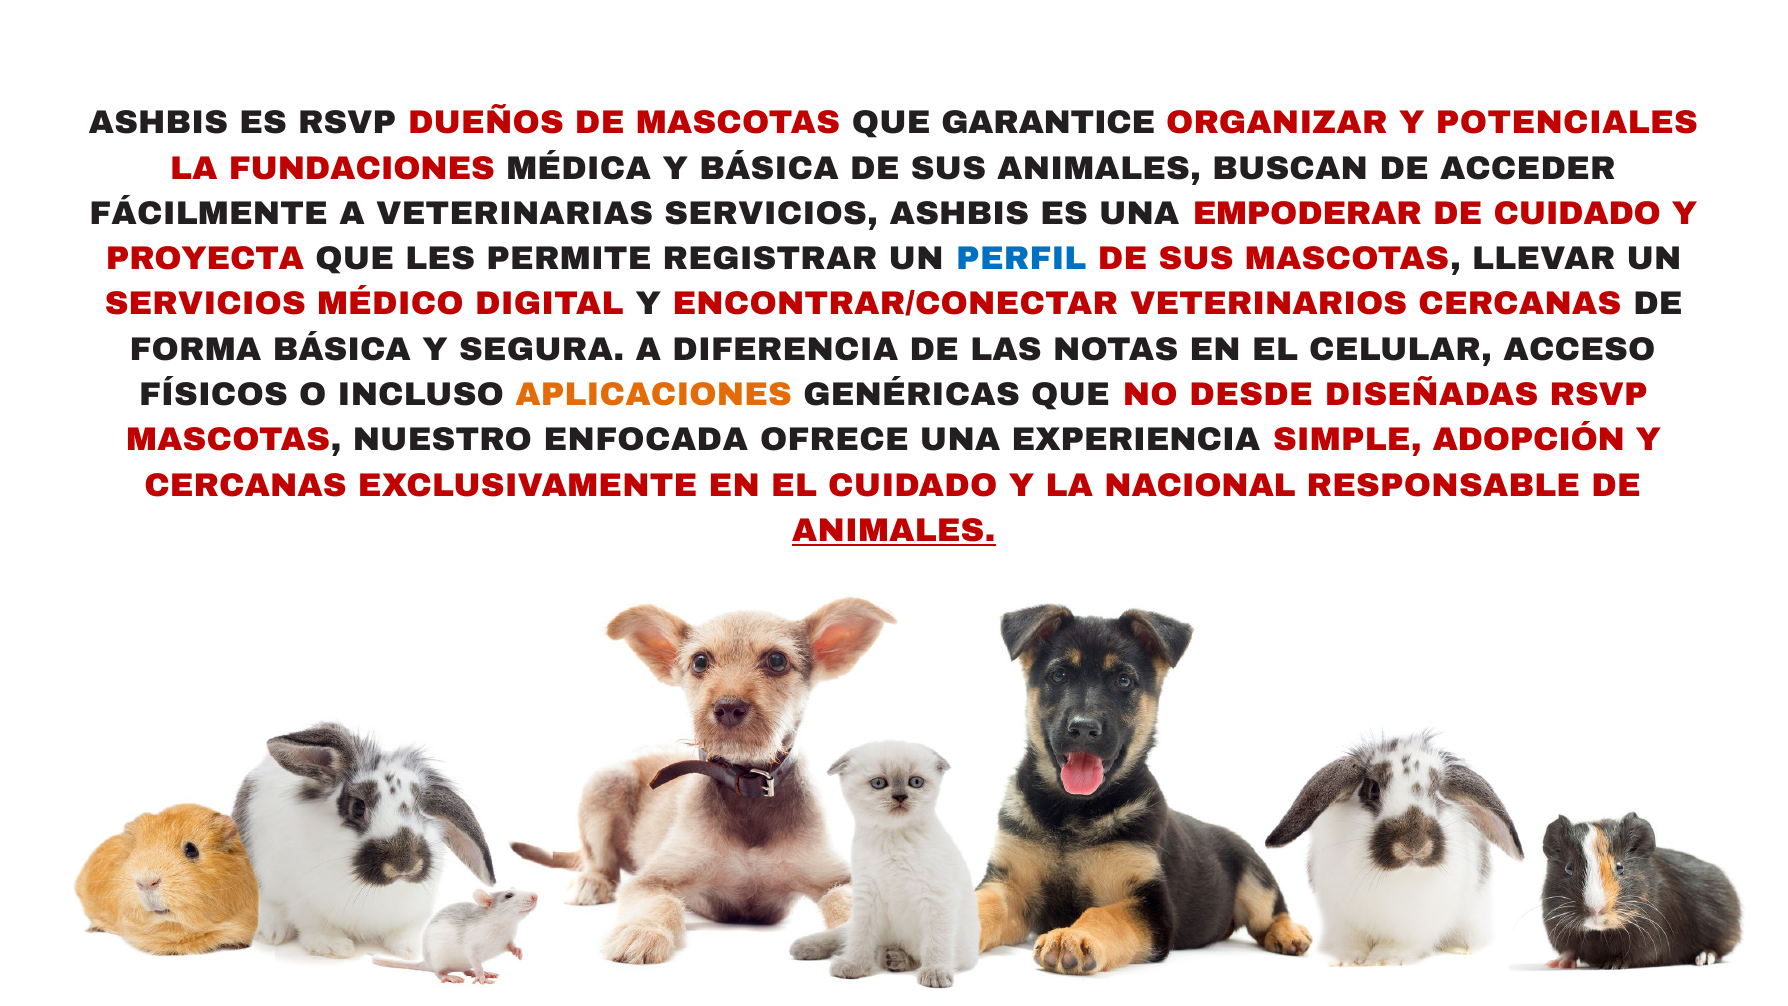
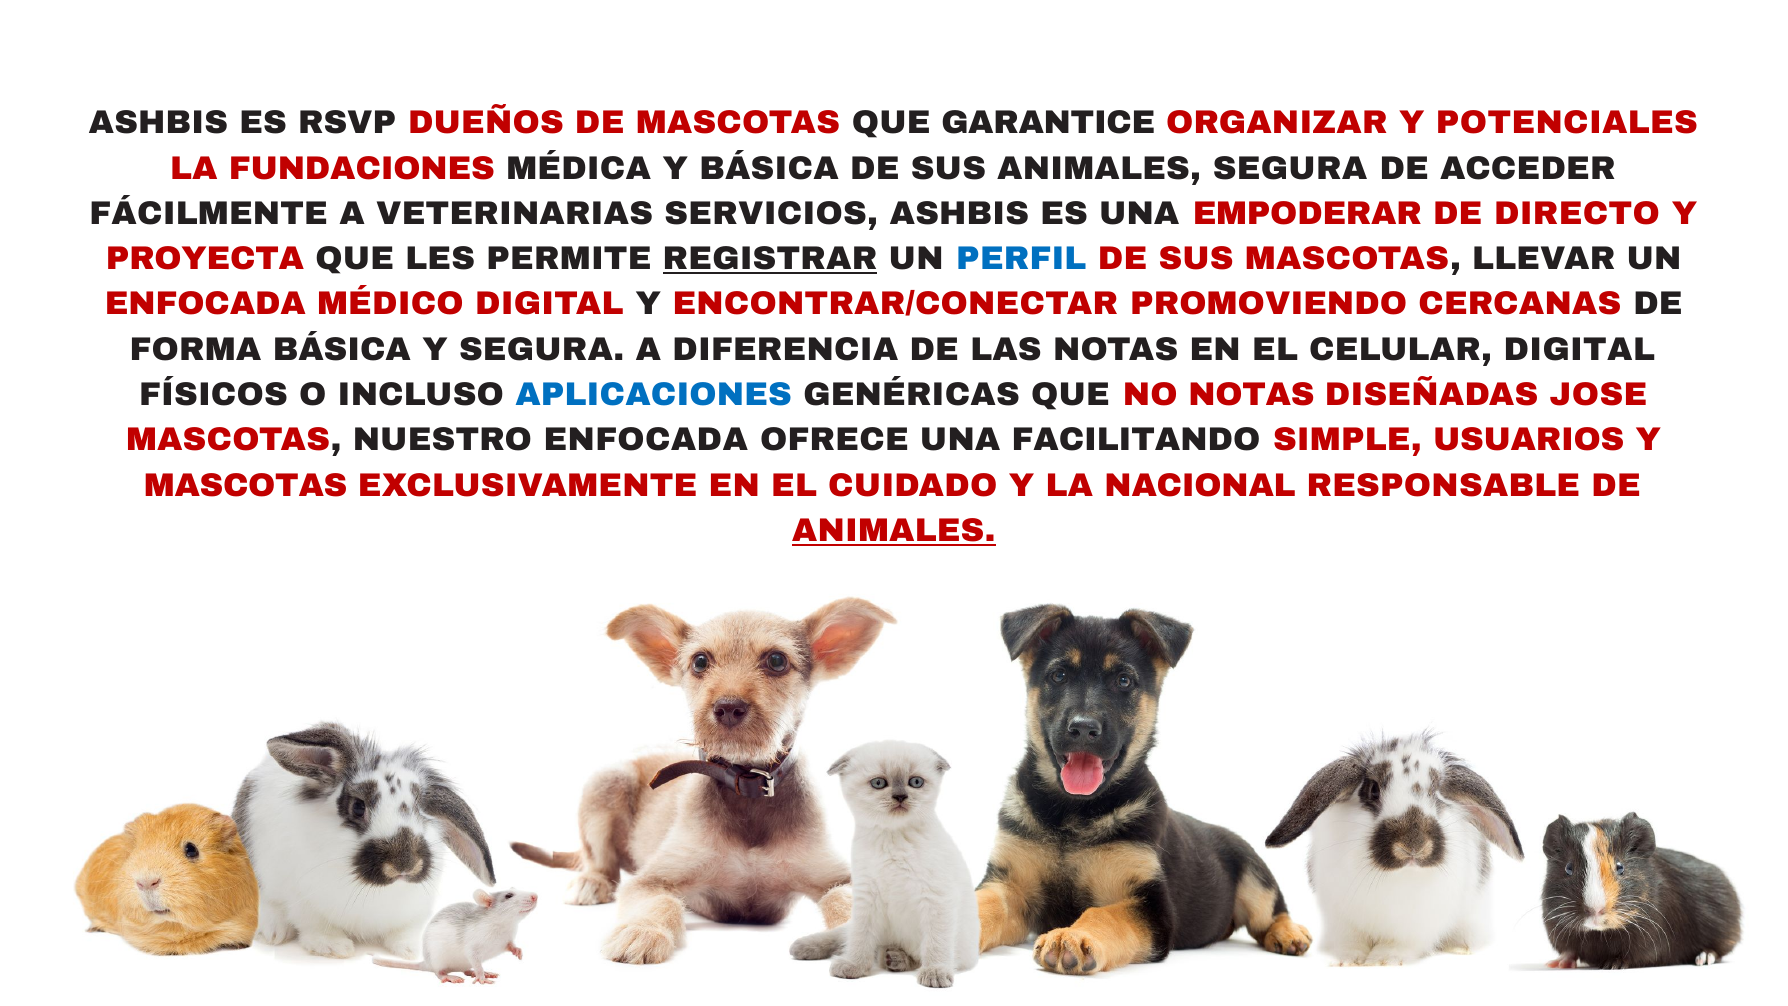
ANIMALES BUSCAN: BUSCAN -> SEGURA (1290, 168)
DE CUIDADO: CUIDADO -> DIRECTO (1577, 213)
REGISTRAR underline: none -> present (770, 259)
SERVICIOS: SERVICIOS -> ENFOCADA (205, 304)
VETERINARIOS: VETERINARIOS -> PROMOVIENDO (1269, 304)
CELULAR ACCESO: ACCESO -> DIGITAL (1579, 349)
APLICACIONES colour: orange -> blue (654, 395)
NO DESDE: DESDE -> NOTAS (1251, 395)
DISEÑADAS RSVP: RSVP -> JOSE (1598, 395)
EXPERIENCIA: EXPERIENCIA -> FACILITANDO (1136, 440)
ADOPCIÓN: ADOPCIÓN -> USUARIOS (1529, 440)
CERCANAS: CERCANAS -> MASCOTAS (246, 485)
